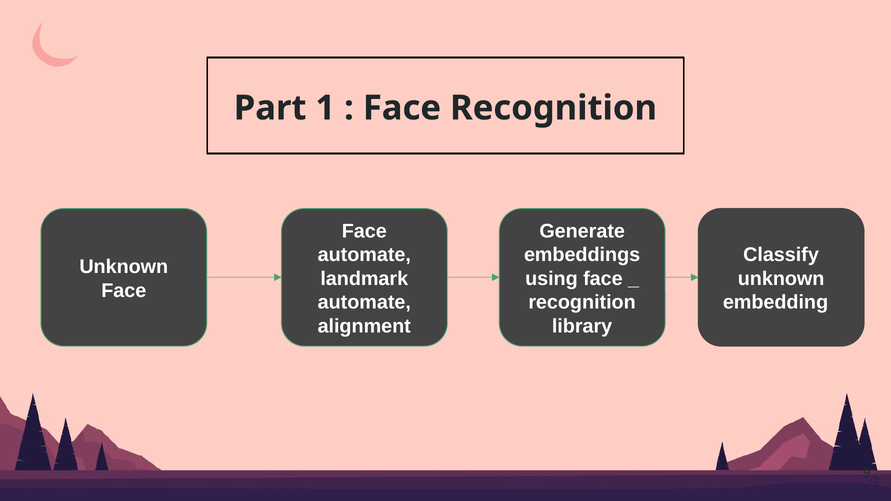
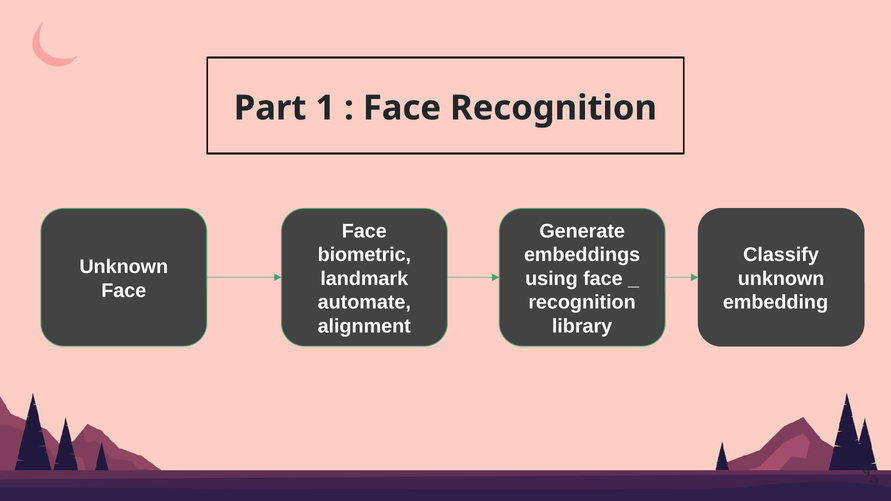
automate: automate -> biometric (364, 255)
